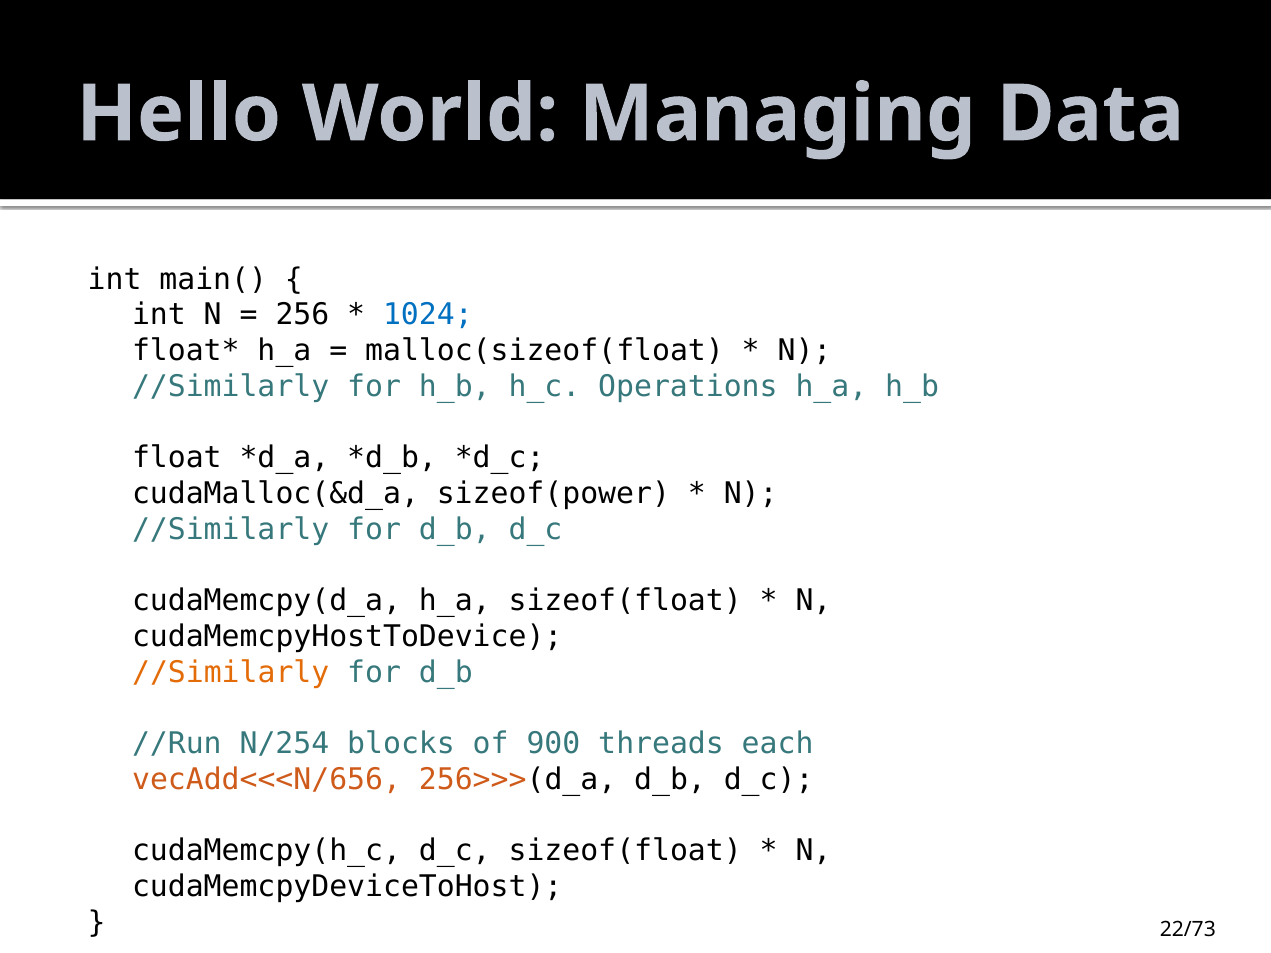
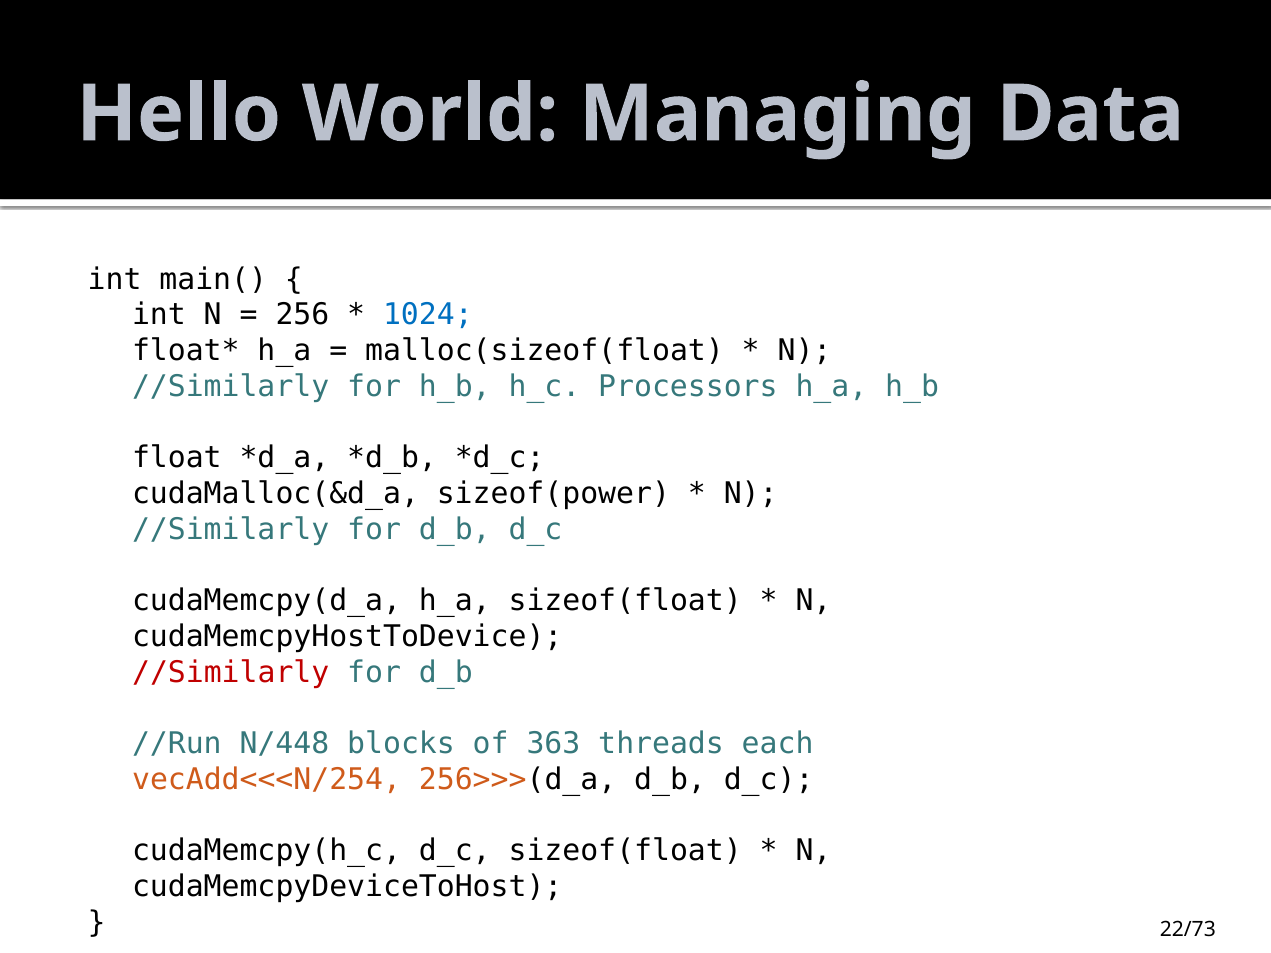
Operations: Operations -> Processors (688, 387)
//Similarly colour: orange -> red (231, 673)
N/254: N/254 -> N/448 (284, 744)
900: 900 -> 363 (553, 744)
vecAdd<<<N/656: vecAdd<<<N/656 -> vecAdd<<<N/254 (267, 780)
